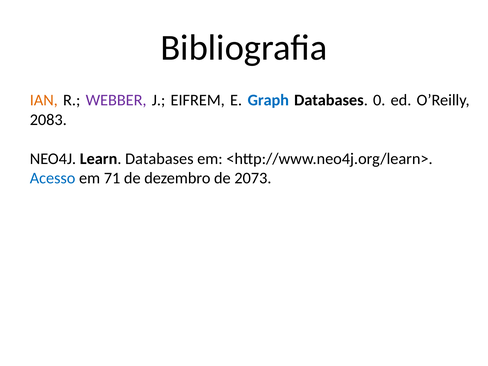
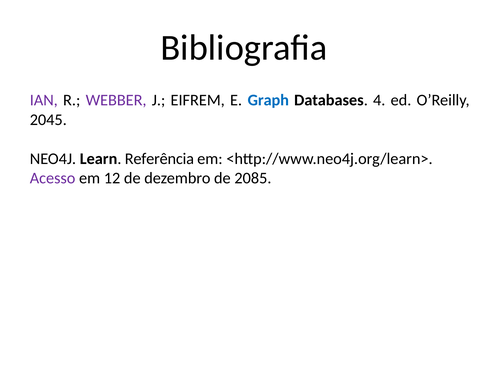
IAN colour: orange -> purple (44, 100)
0: 0 -> 4 (379, 100)
2083: 2083 -> 2045 (48, 120)
Learn Databases: Databases -> Referência (159, 159)
Acesso colour: blue -> purple (53, 178)
71: 71 -> 12 (112, 178)
2073: 2073 -> 2085 (253, 178)
